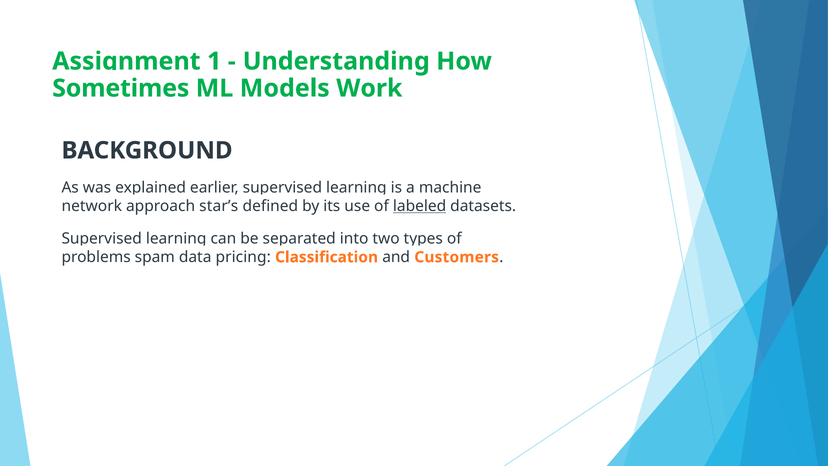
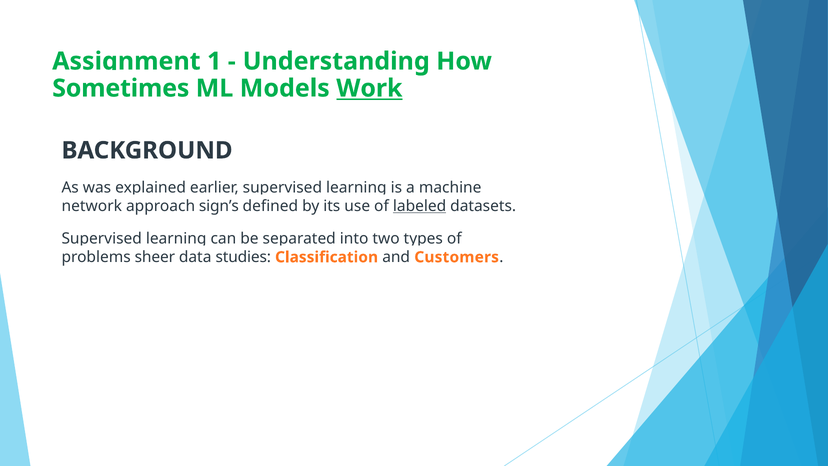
Work underline: none -> present (369, 88)
star’s: star’s -> sign’s (219, 206)
spam: spam -> sheer (155, 257)
pricing: pricing -> studies (243, 257)
